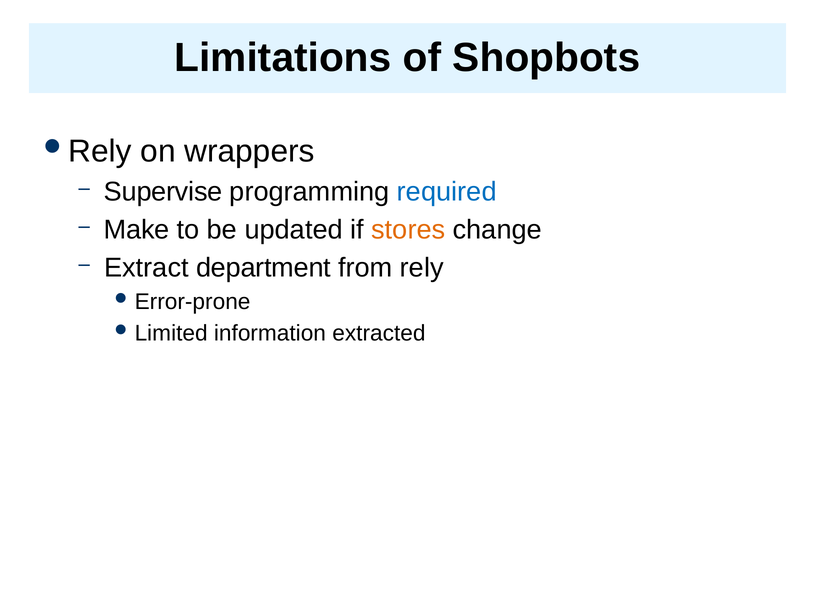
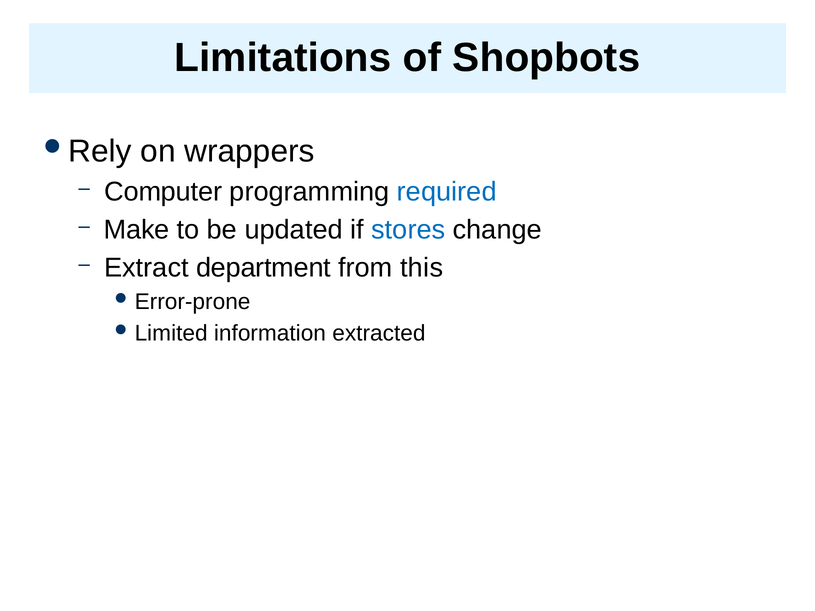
Supervise: Supervise -> Computer (163, 192)
stores colour: orange -> blue (408, 230)
rely: rely -> this (422, 268)
